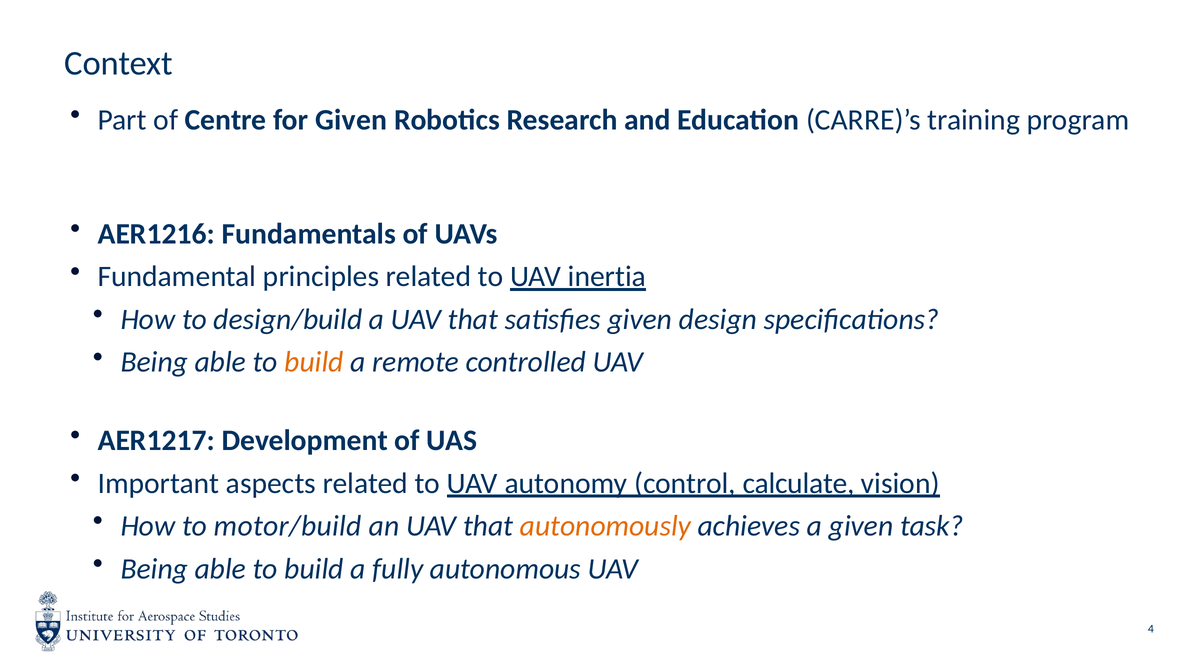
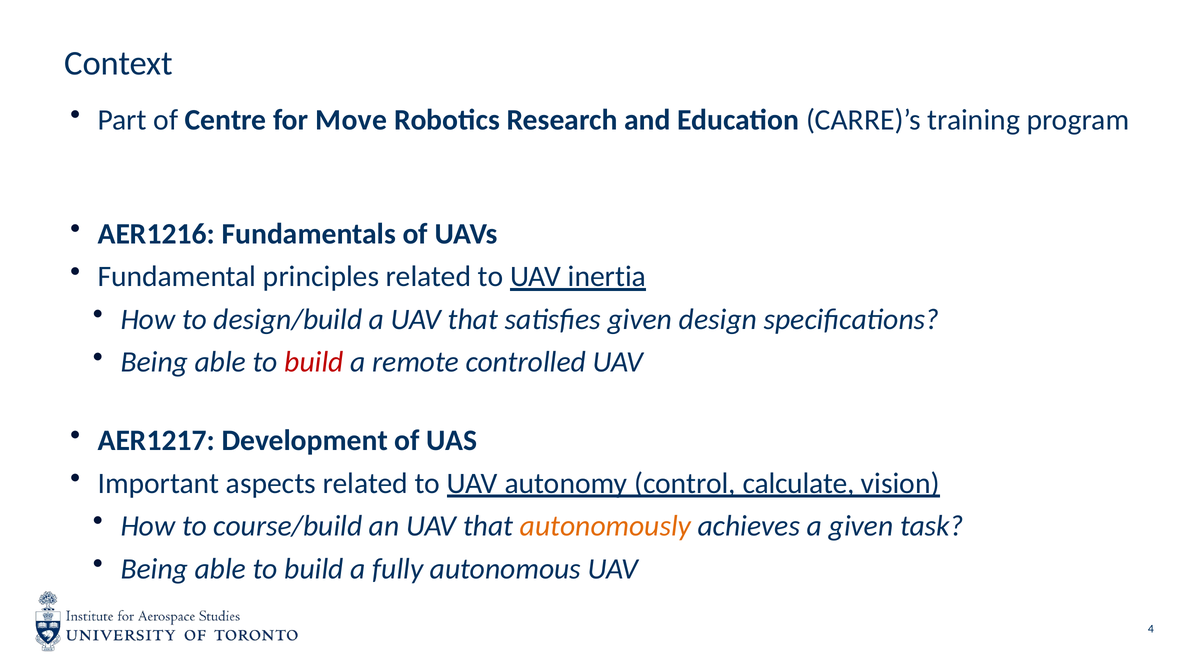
for Given: Given -> Move (351, 120)
build colour: orange -> red (314, 362)
motor/build: motor/build -> course/build (288, 526)
